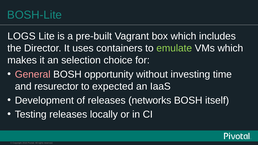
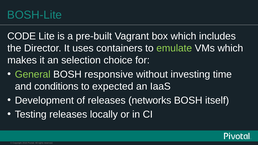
LOGS: LOGS -> CODE (22, 36)
General colour: pink -> light green (33, 74)
opportunity: opportunity -> responsive (109, 74)
resurector: resurector -> conditions (56, 86)
